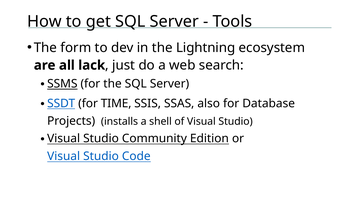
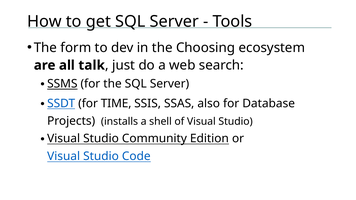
Lightning: Lightning -> Choosing (206, 48)
lack: lack -> talk (92, 65)
